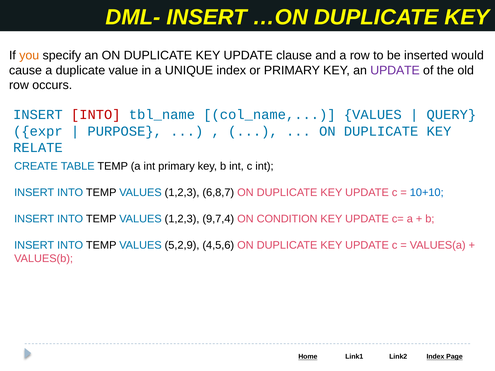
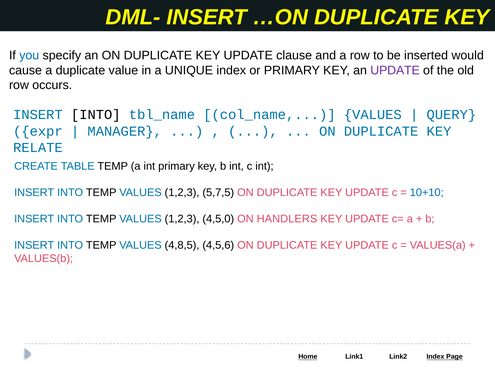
you colour: orange -> blue (29, 56)
INTO colour: red -> black (96, 115)
PURPOSE: PURPOSE -> MANAGER (125, 131)
6,8,7: 6,8,7 -> 5,7,5 (218, 193)
9,7,4: 9,7,4 -> 4,5,0 (218, 219)
CONDITION: CONDITION -> HANDLERS (287, 219)
5,2,9: 5,2,9 -> 4,8,5 (182, 245)
